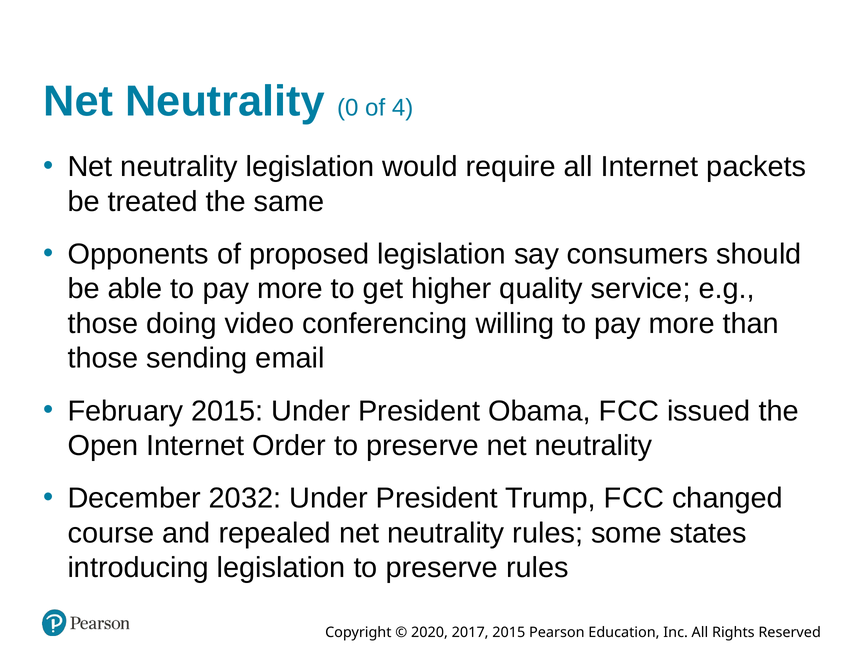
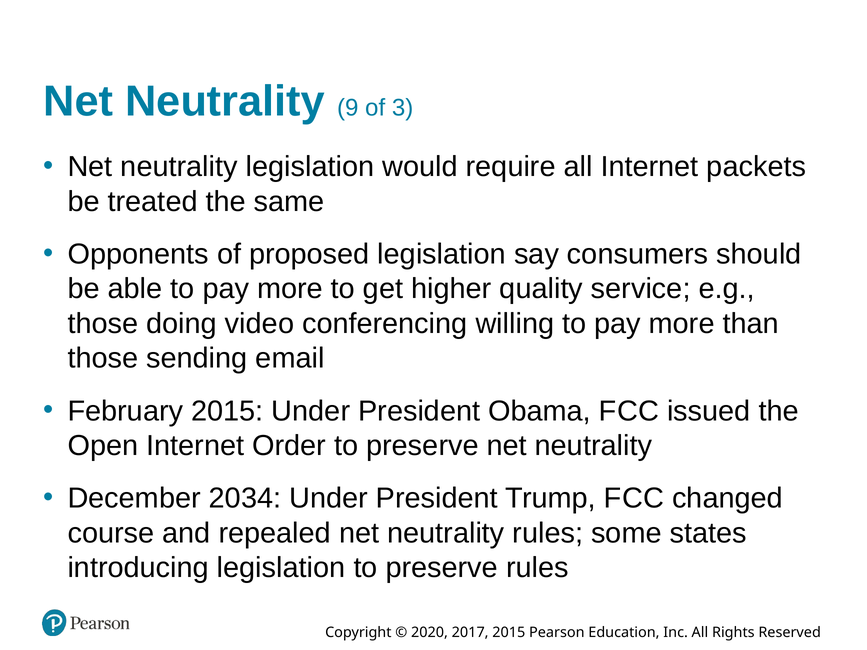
0: 0 -> 9 (348, 108)
4: 4 -> 3 (403, 108)
2032: 2032 -> 2034 (245, 499)
